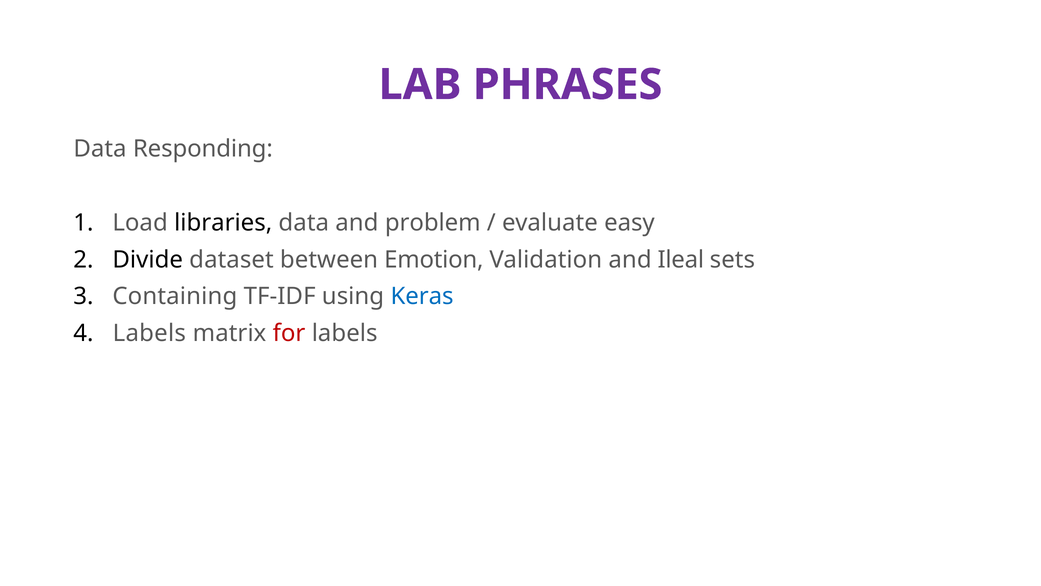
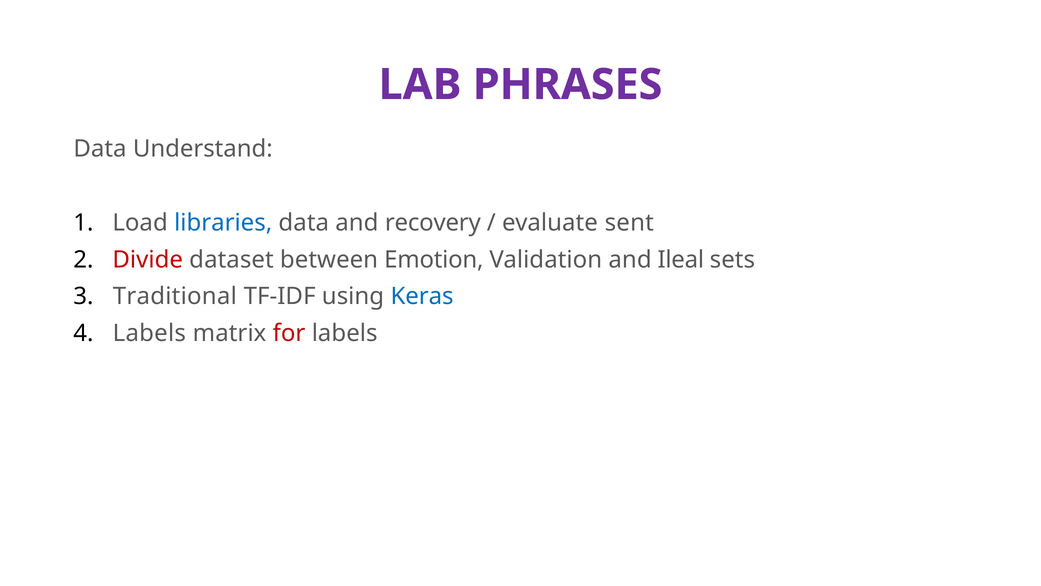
Responding: Responding -> Understand (203, 149)
libraries colour: black -> blue (223, 223)
problem: problem -> recovery (433, 223)
easy: easy -> sent (629, 223)
Divide colour: black -> red (148, 259)
Containing: Containing -> Traditional (175, 296)
